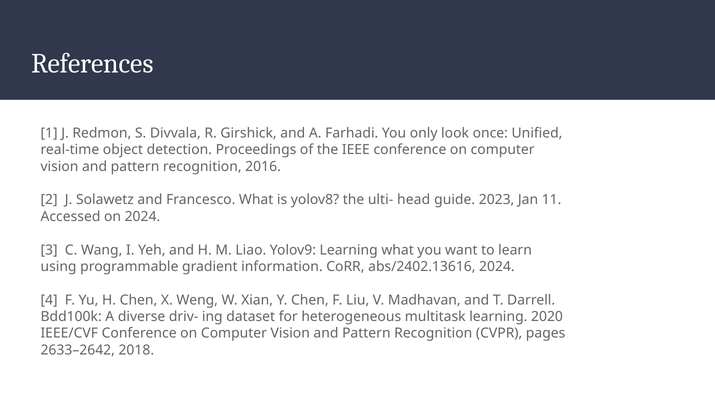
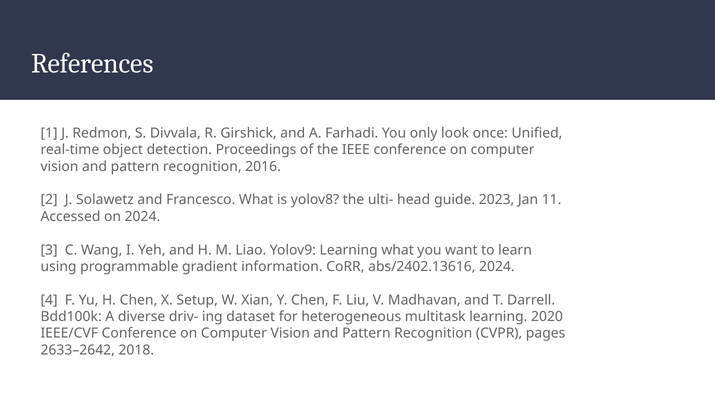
Weng: Weng -> Setup (197, 300)
